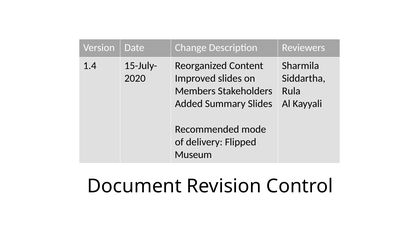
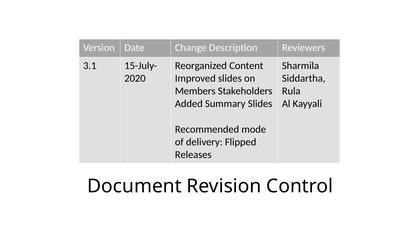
1.4: 1.4 -> 3.1 (90, 66)
Museum: Museum -> Releases (193, 155)
